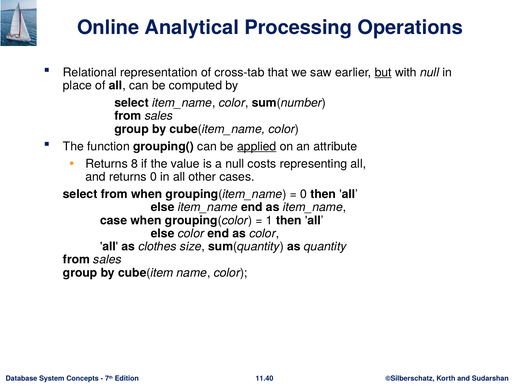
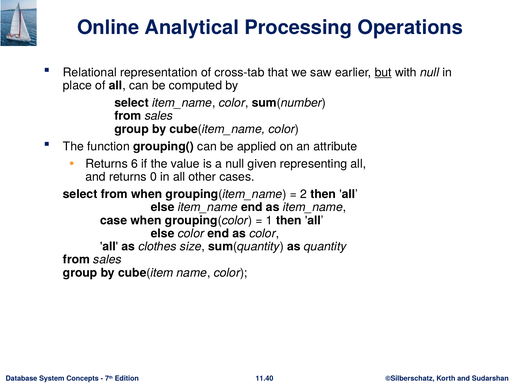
applied underline: present -> none (257, 147)
8: 8 -> 6 (134, 164)
costs: costs -> given (262, 164)
0: 0 -> 2 (304, 194)
